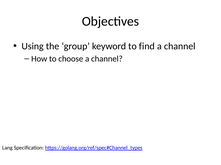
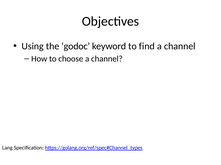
group: group -> godoc (76, 46)
